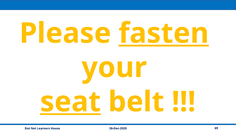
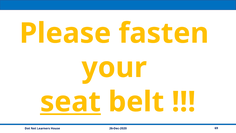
fasten underline: present -> none (164, 33)
